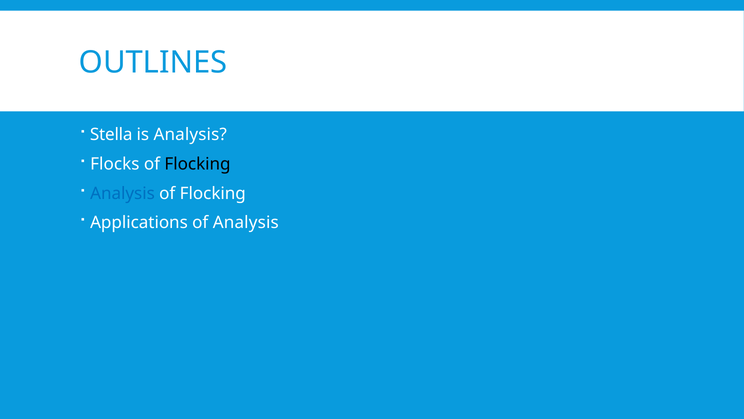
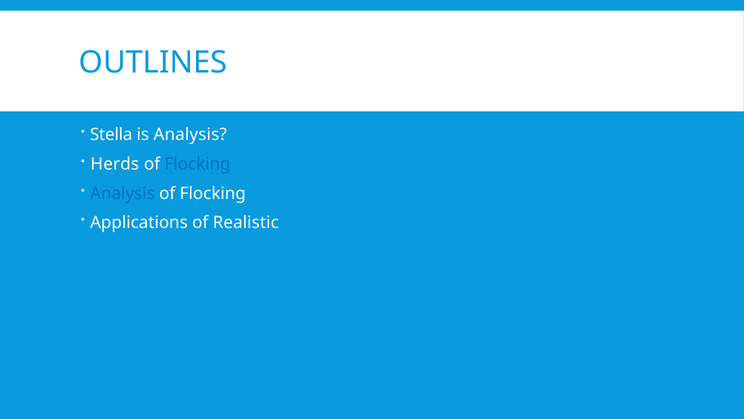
Flocks: Flocks -> Herds (115, 164)
Flocking colour: black -> blue (198, 164)
of Analysis: Analysis -> Realistic (246, 222)
